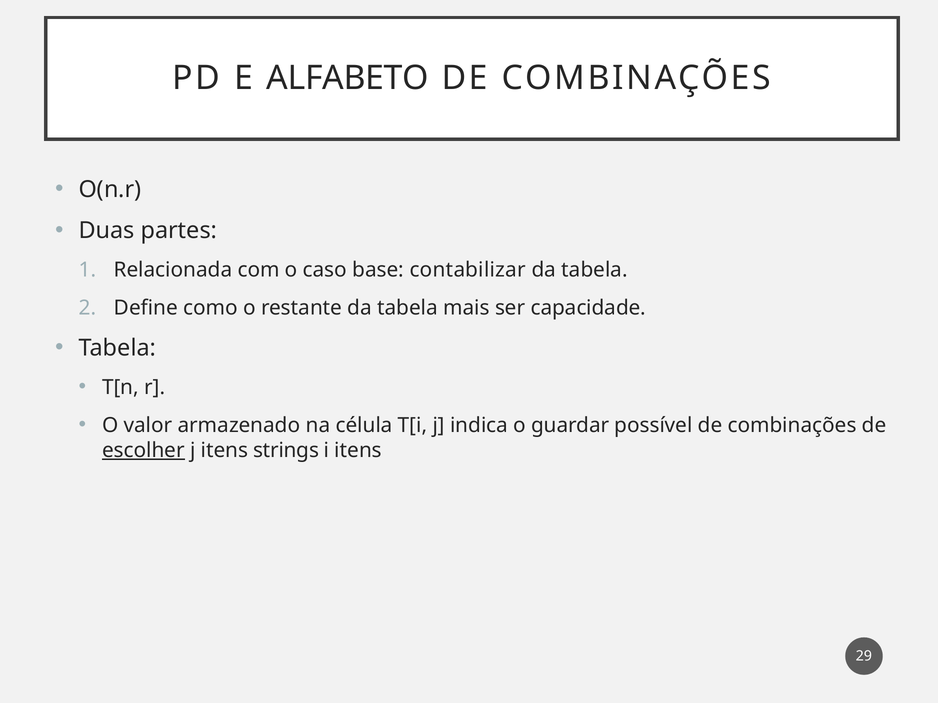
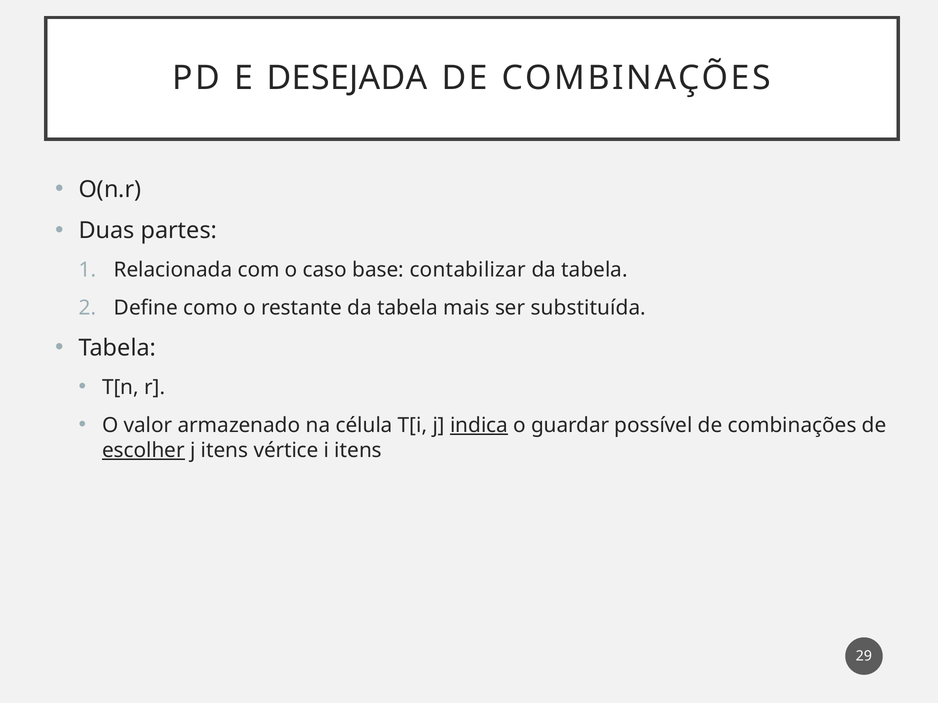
ALFABETO: ALFABETO -> DESEJADA (347, 78)
capacidade: capacidade -> substituída (588, 308)
indica underline: none -> present (479, 426)
strings: strings -> vértice (286, 451)
